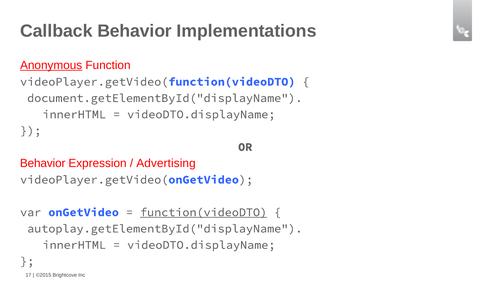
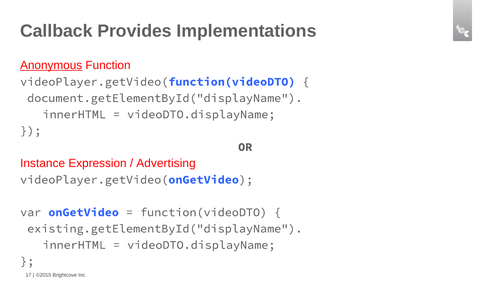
Callback Behavior: Behavior -> Provides (135, 31)
Behavior: Behavior -> Instance (43, 163)
function(videoDTO underline: present -> none (204, 212)
autoplay.getElementById("displayName: autoplay.getElementById("displayName -> existing.getElementById("displayName (165, 228)
